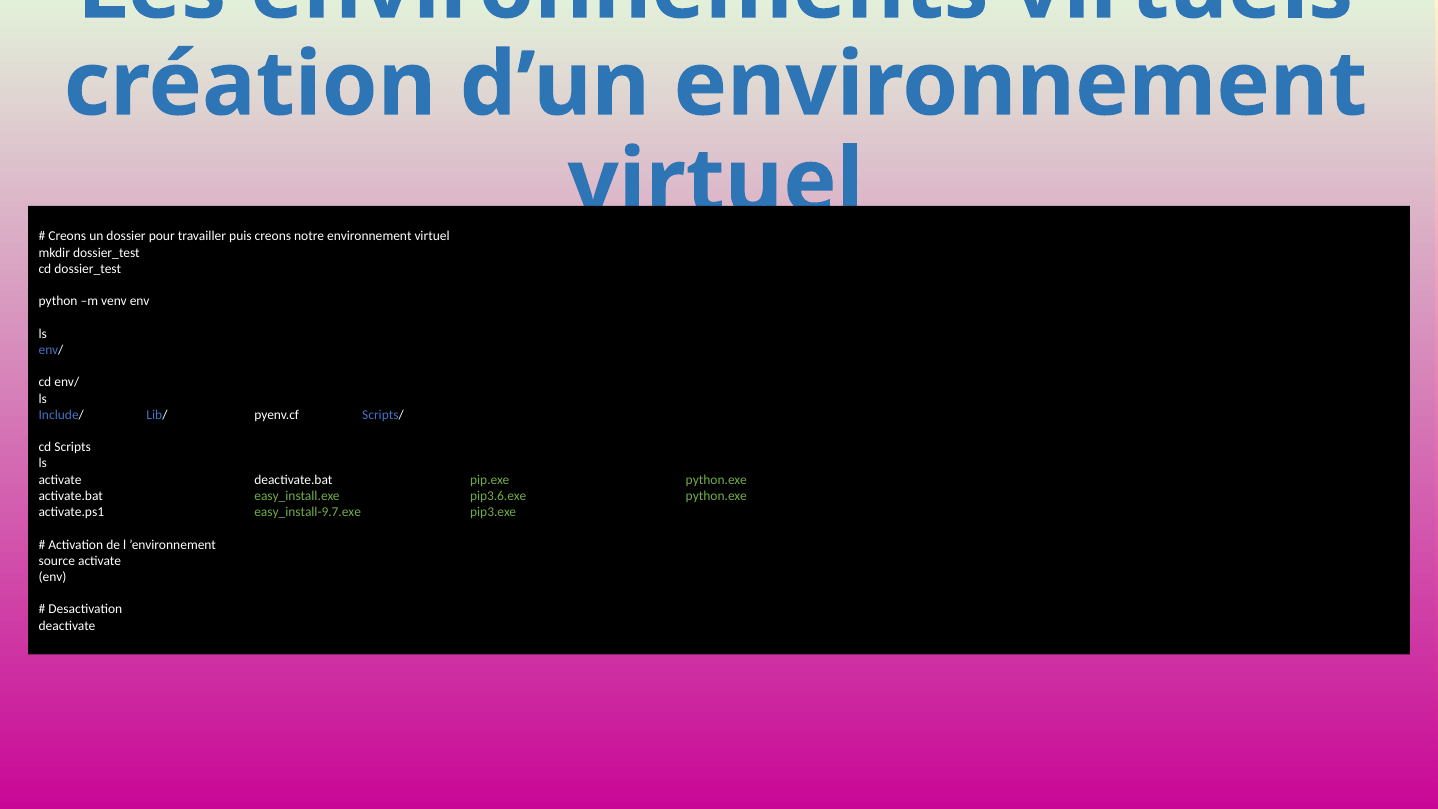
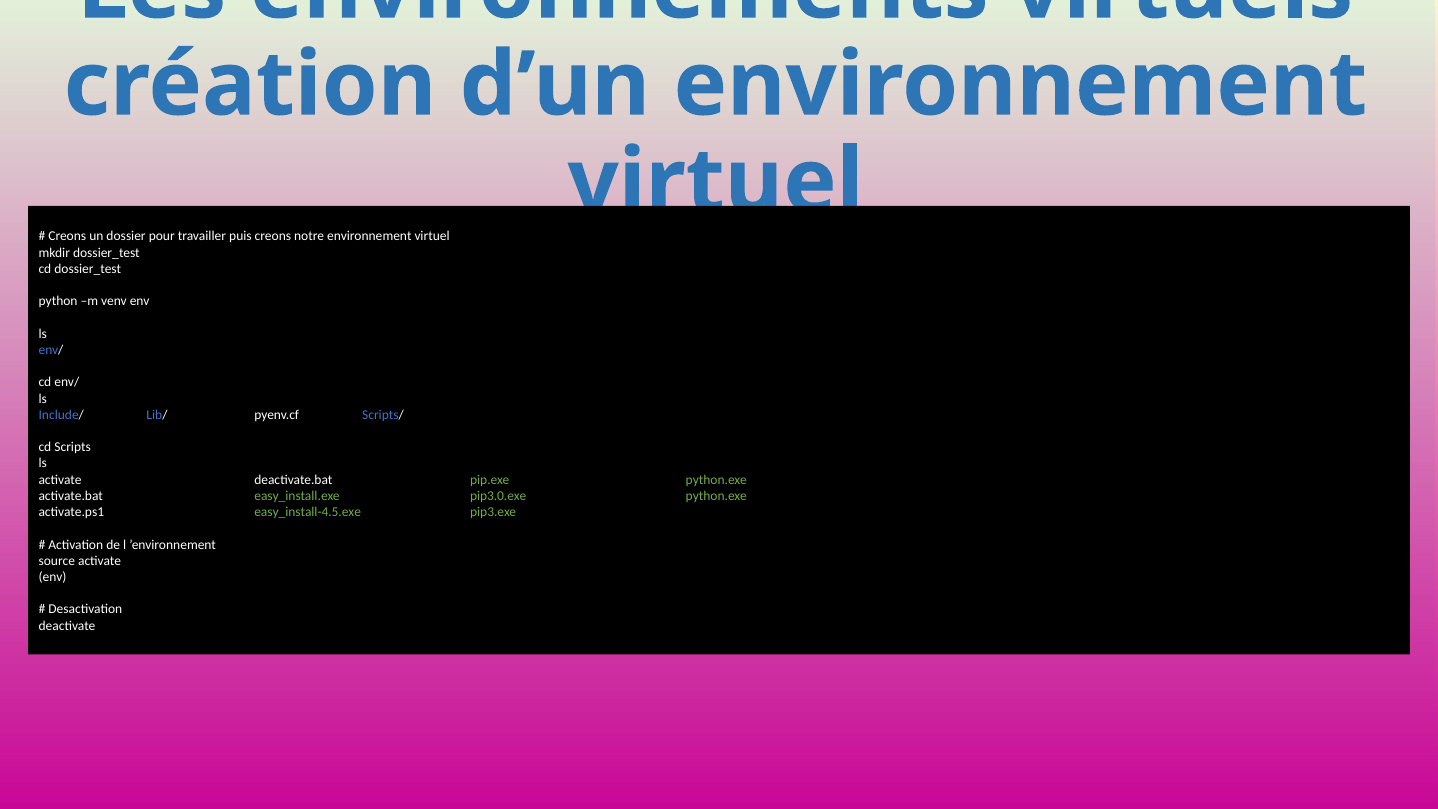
pip3.6.exe: pip3.6.exe -> pip3.0.exe (498, 496)
easy_install-9.7.exe: easy_install-9.7.exe -> easy_install-4.5.exe (308, 512)
